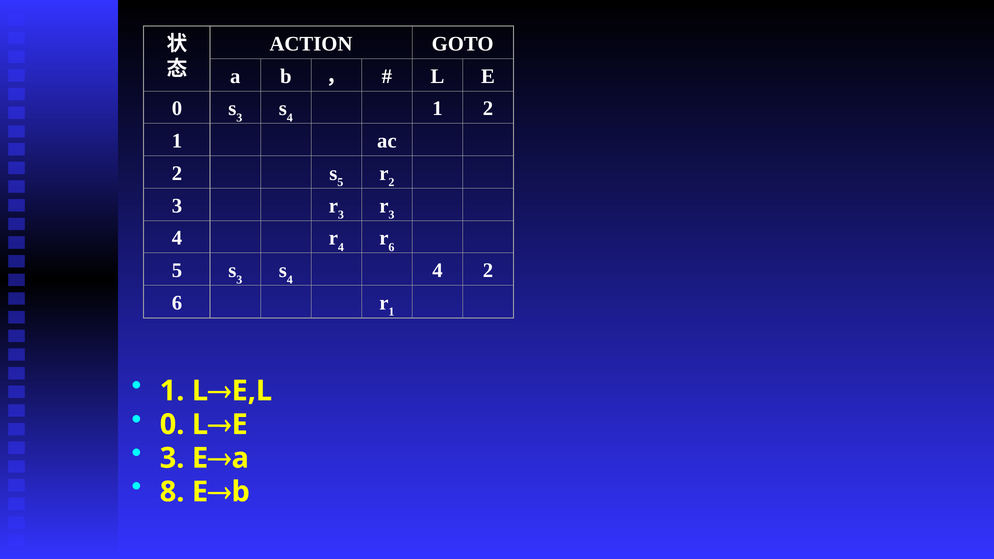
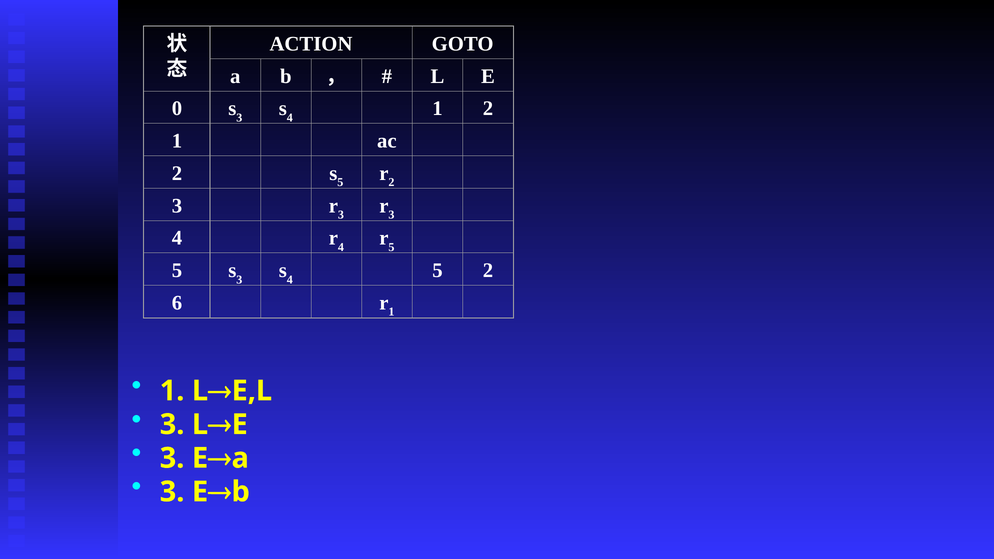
6: 6 -> 5 (391, 247)
4 4: 4 -> 5 (437, 271)
0: 0 -> 3 (172, 425)
8: 8 -> 3 (172, 492)
